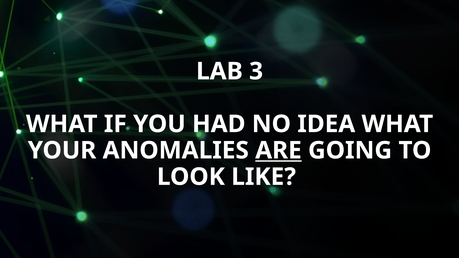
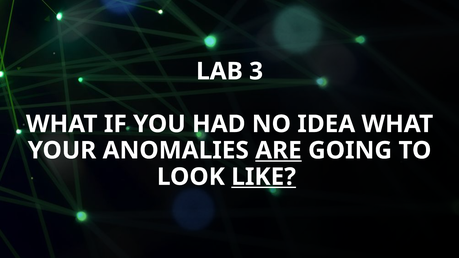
LIKE underline: none -> present (264, 177)
